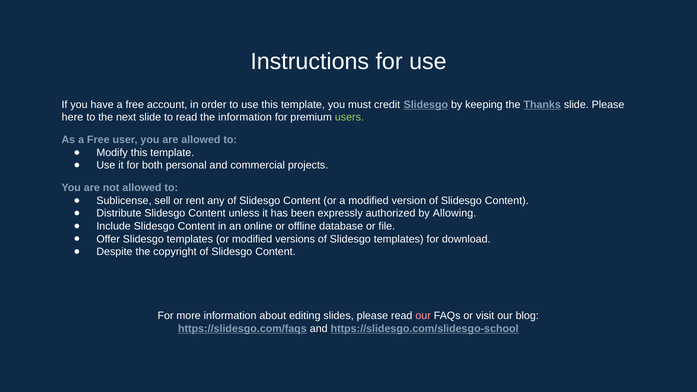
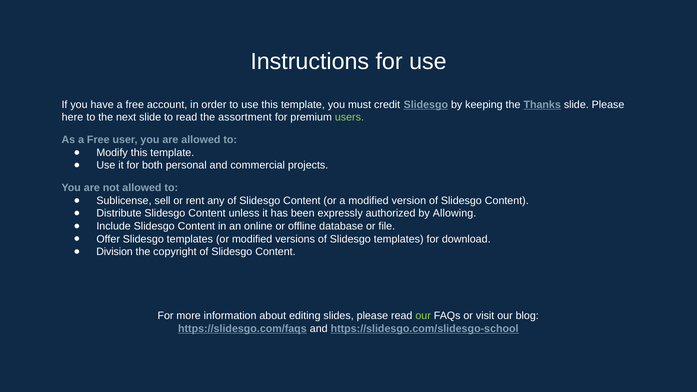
the information: information -> assortment (245, 117)
Despite: Despite -> Division (115, 252)
our colour: pink -> light green (423, 316)
